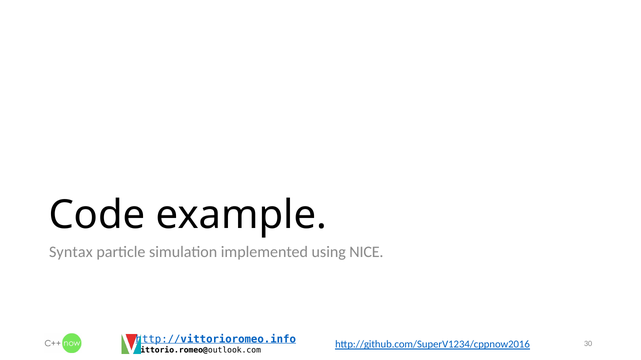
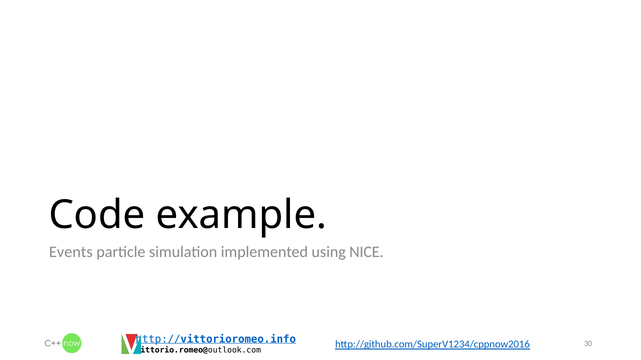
Syntax: Syntax -> Events (71, 252)
